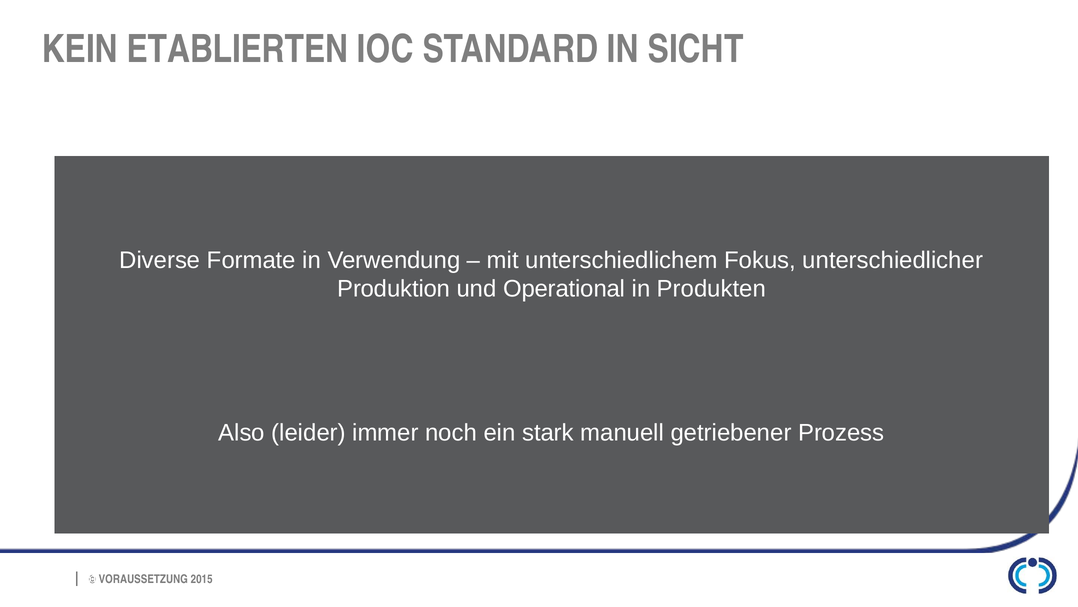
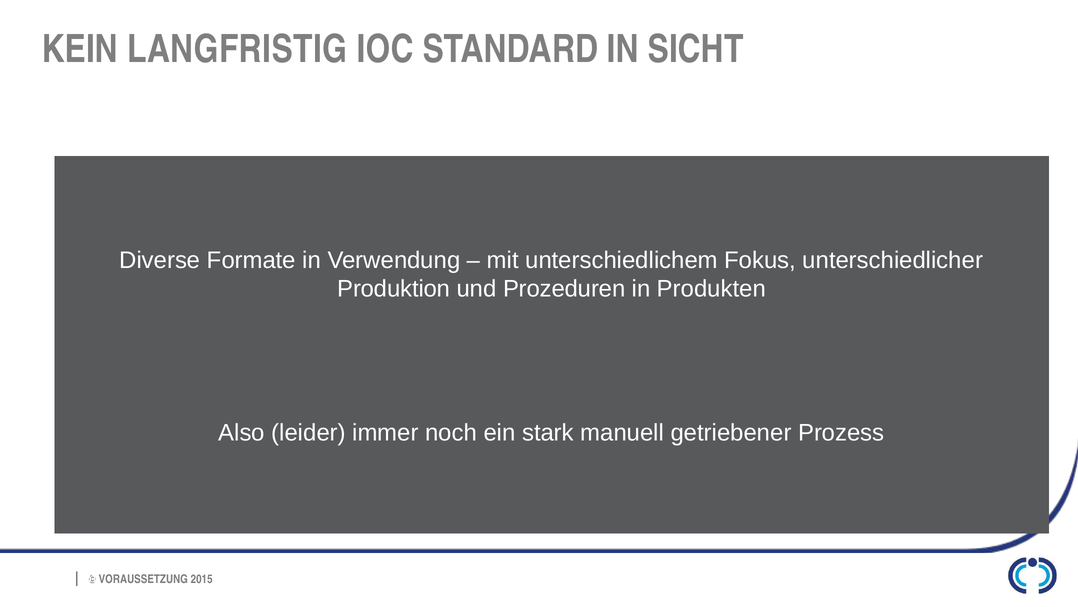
ETABLIERTEN: ETABLIERTEN -> LANGFRISTIG (237, 49)
Operational: Operational -> Prozeduren (564, 289)
